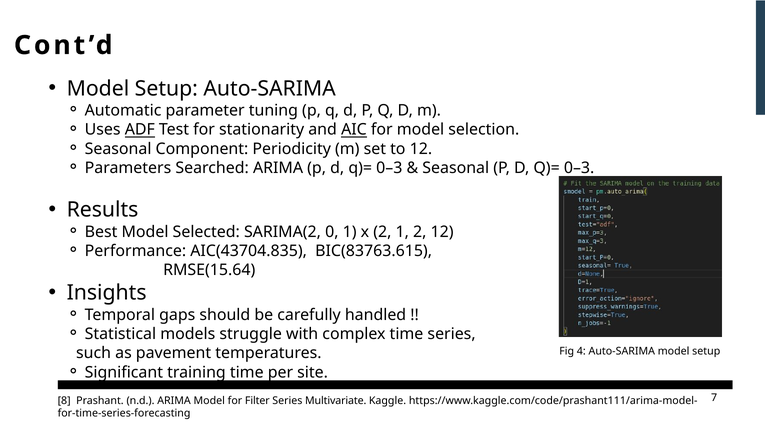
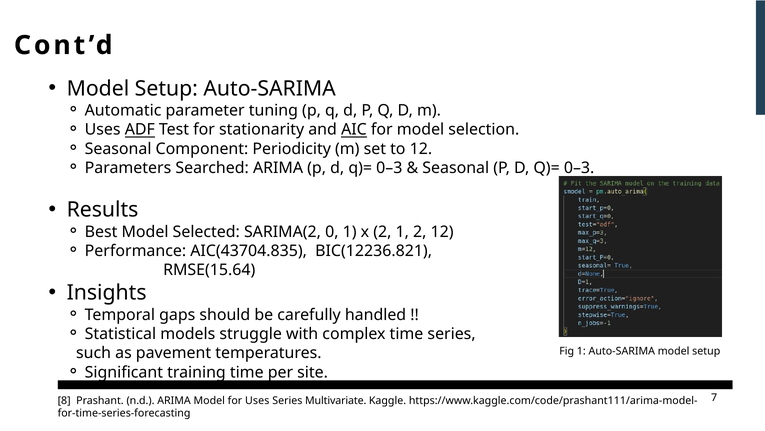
BIC(83763.615: BIC(83763.615 -> BIC(12236.821 (374, 251)
Fig 4: 4 -> 1 (581, 351)
for Filter: Filter -> Uses (257, 400)
